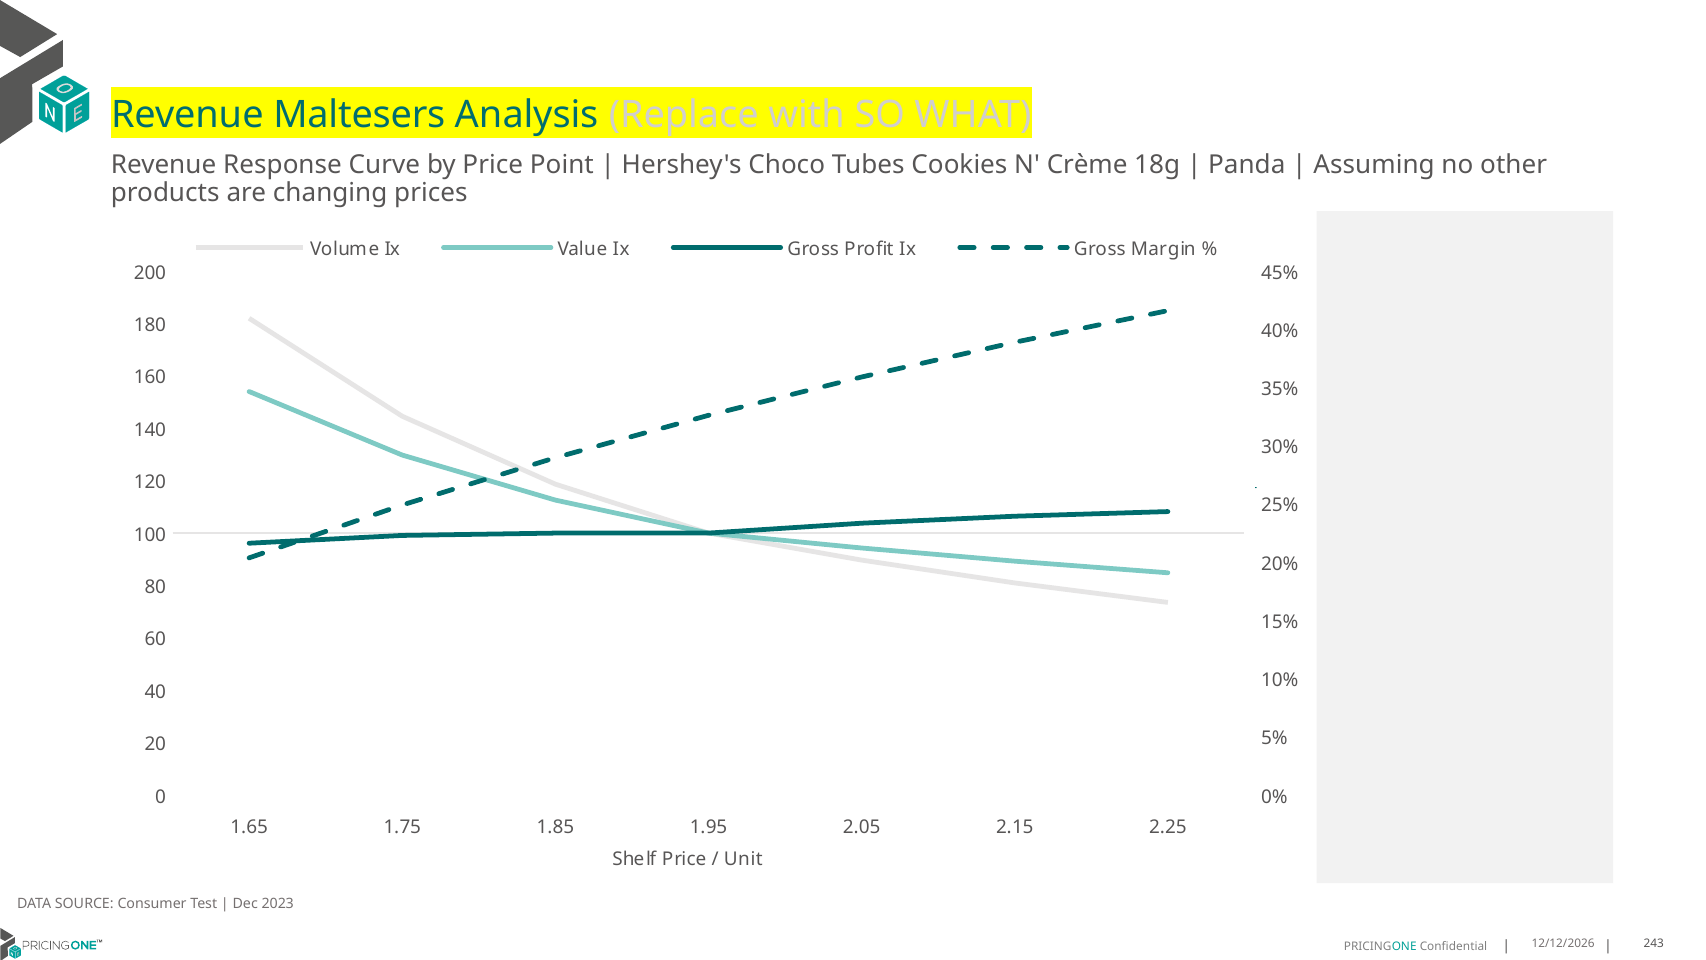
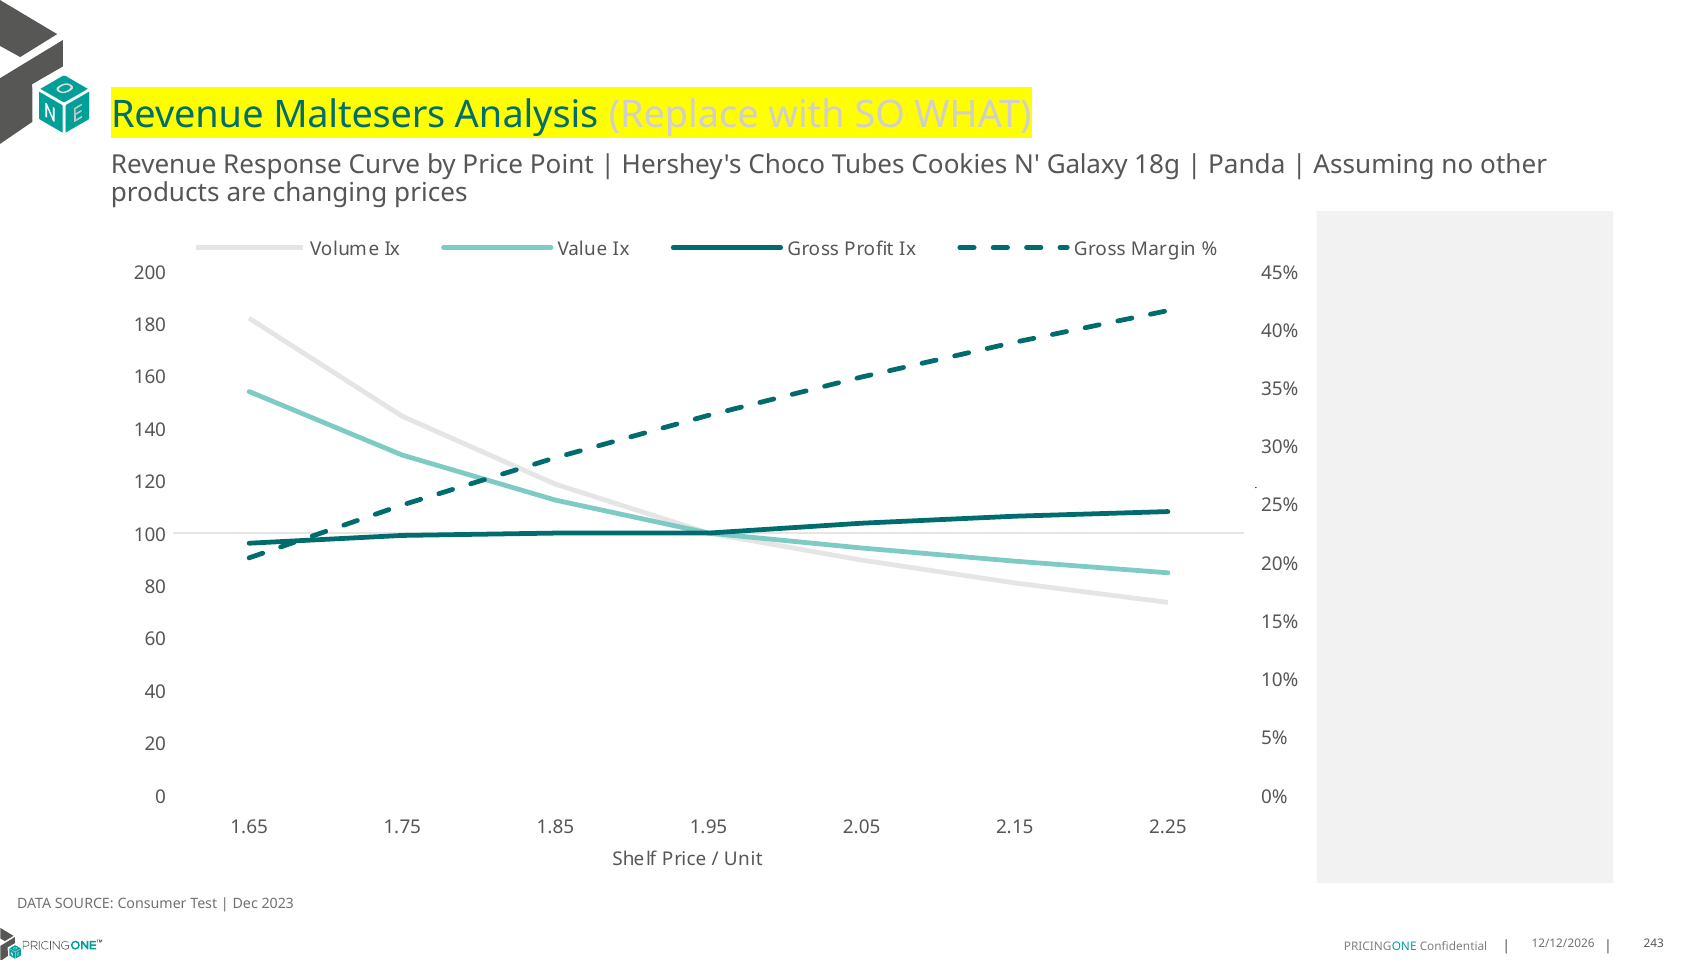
Crème: Crème -> Galaxy (1087, 165)
